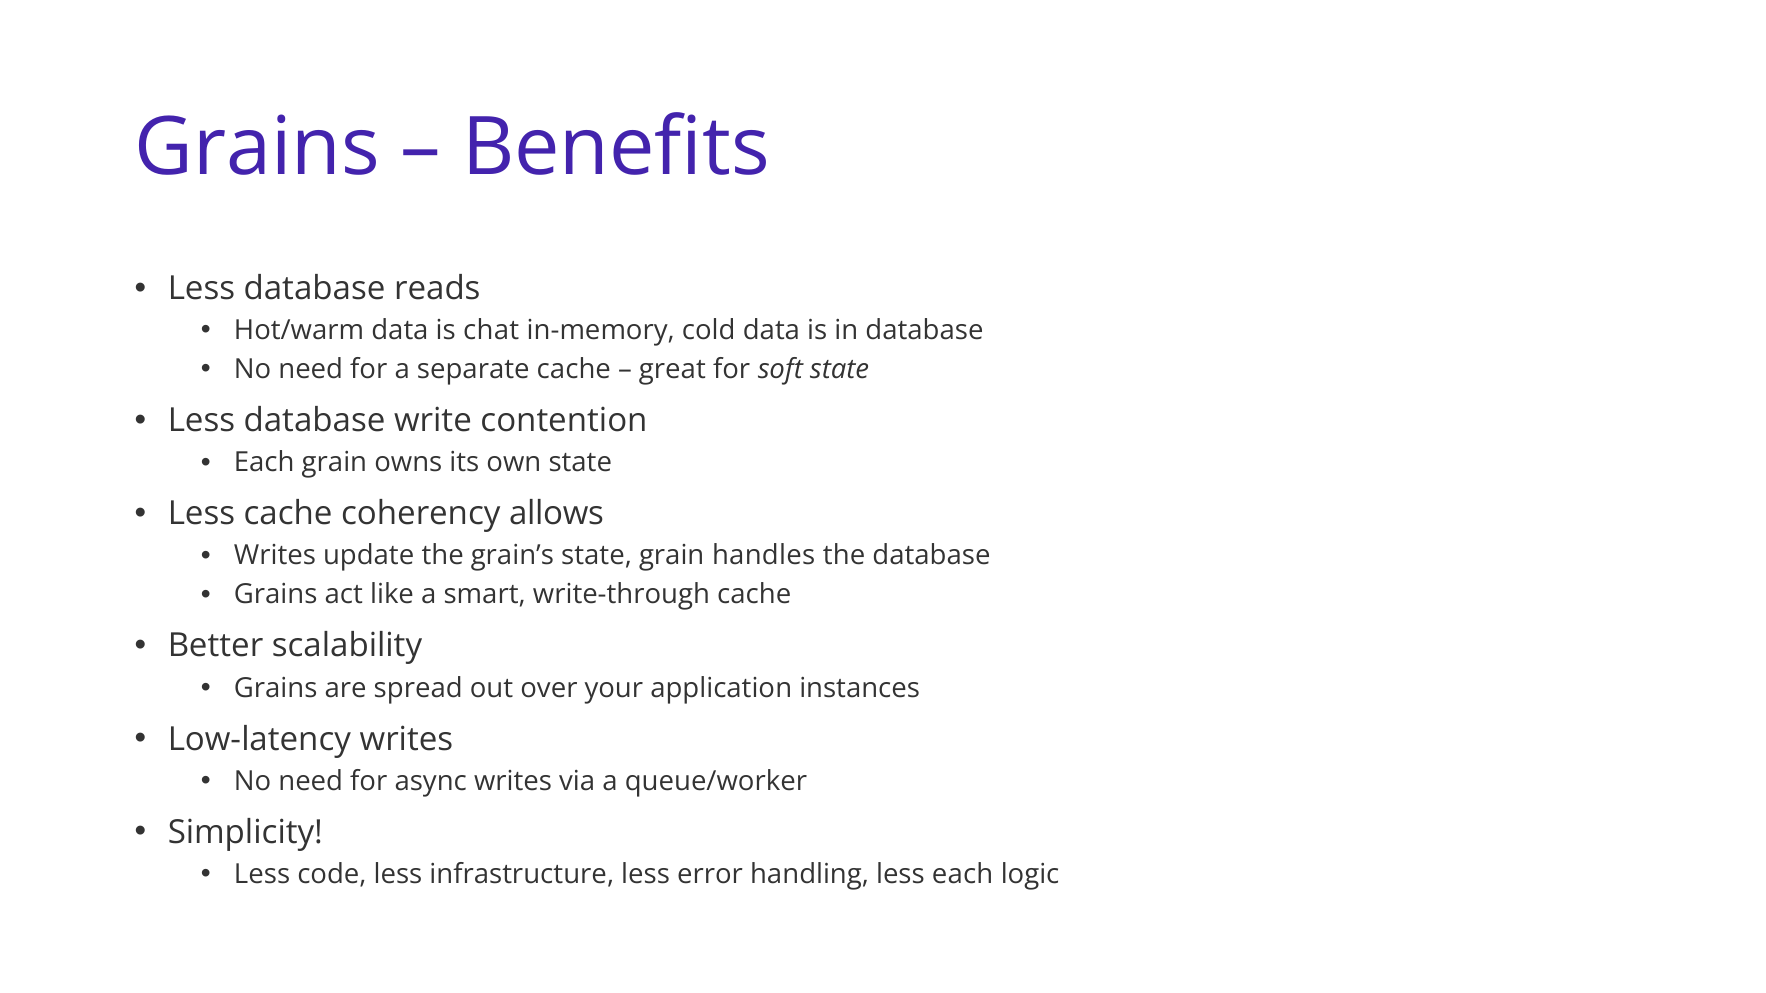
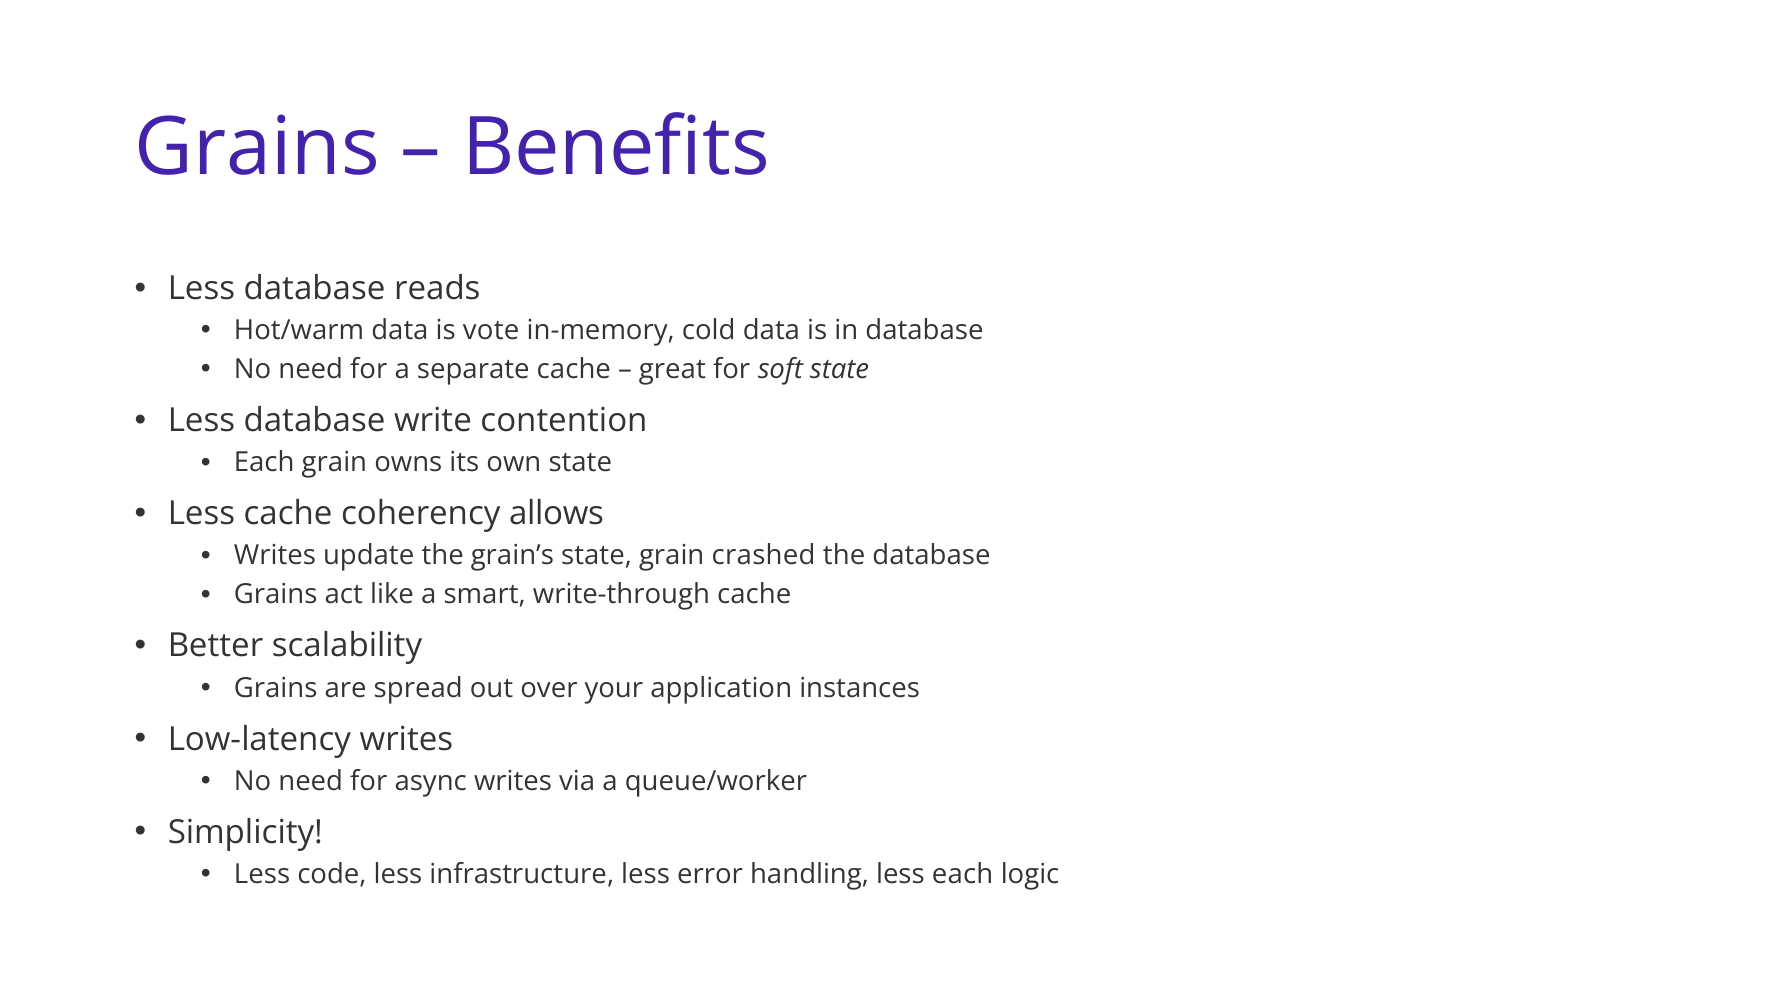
chat: chat -> vote (491, 331)
handles: handles -> crashed (764, 556)
